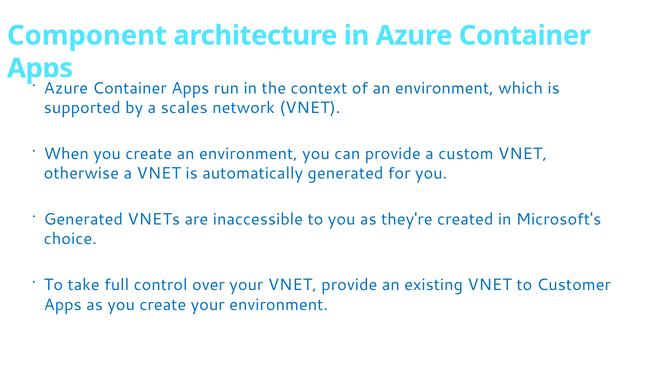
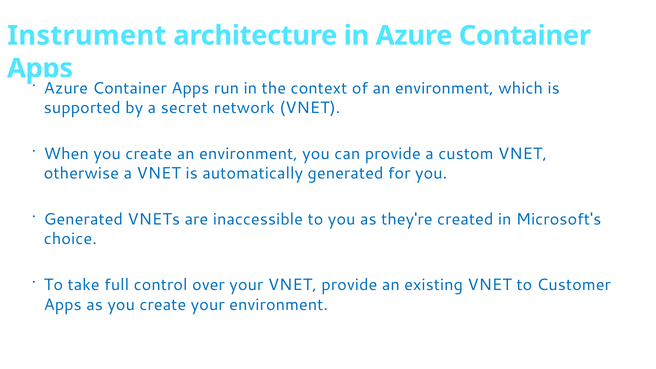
Component: Component -> Instrument (87, 36)
scales: scales -> secret (184, 108)
